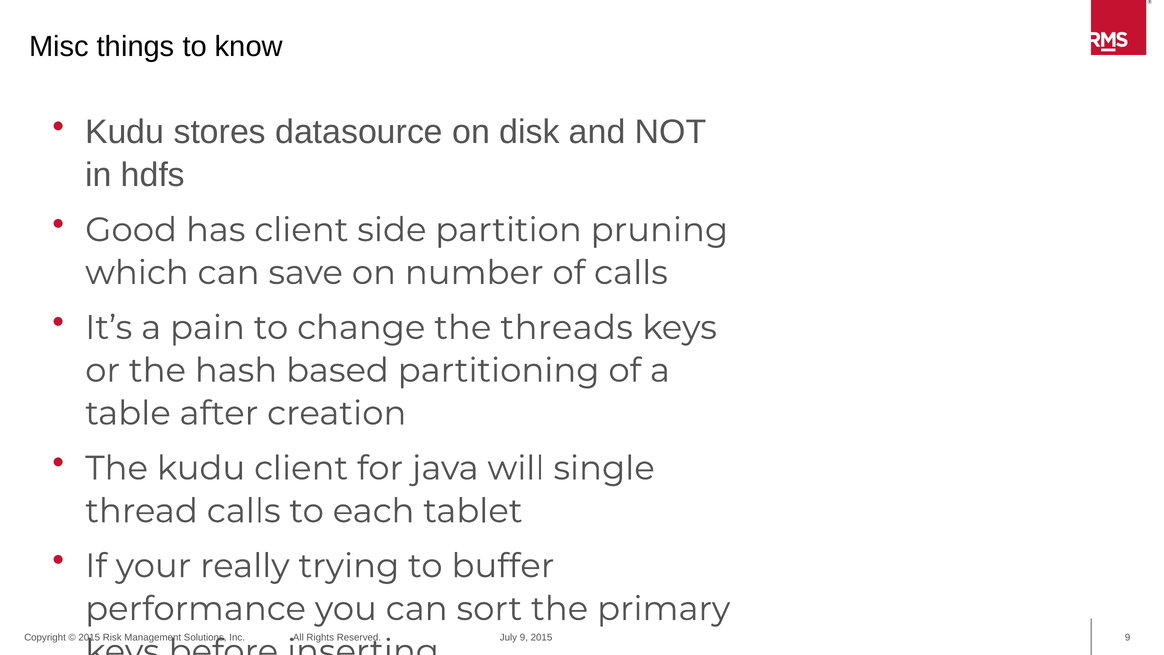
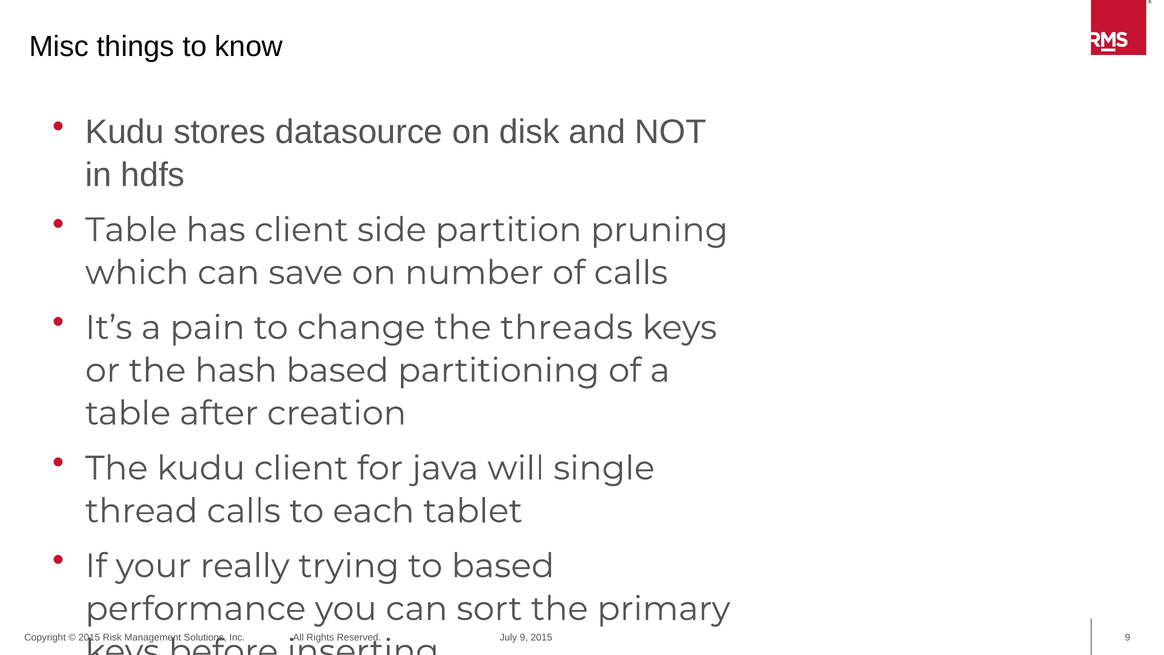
Good: Good -> Table (131, 230)
to buffer: buffer -> based (503, 566)
